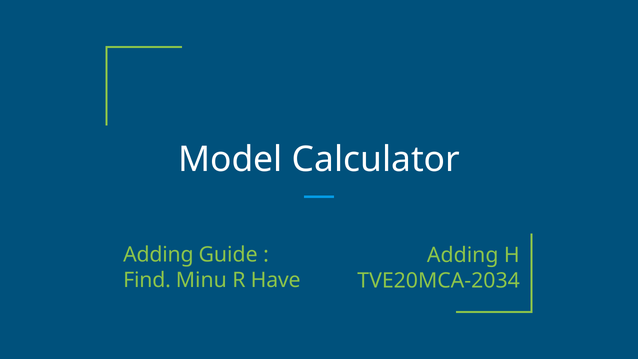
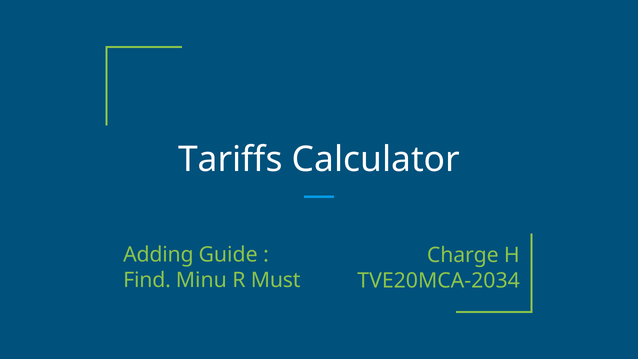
Model: Model -> Tariffs (230, 159)
Adding: Adding -> Charge (463, 255)
Have: Have -> Must (276, 280)
